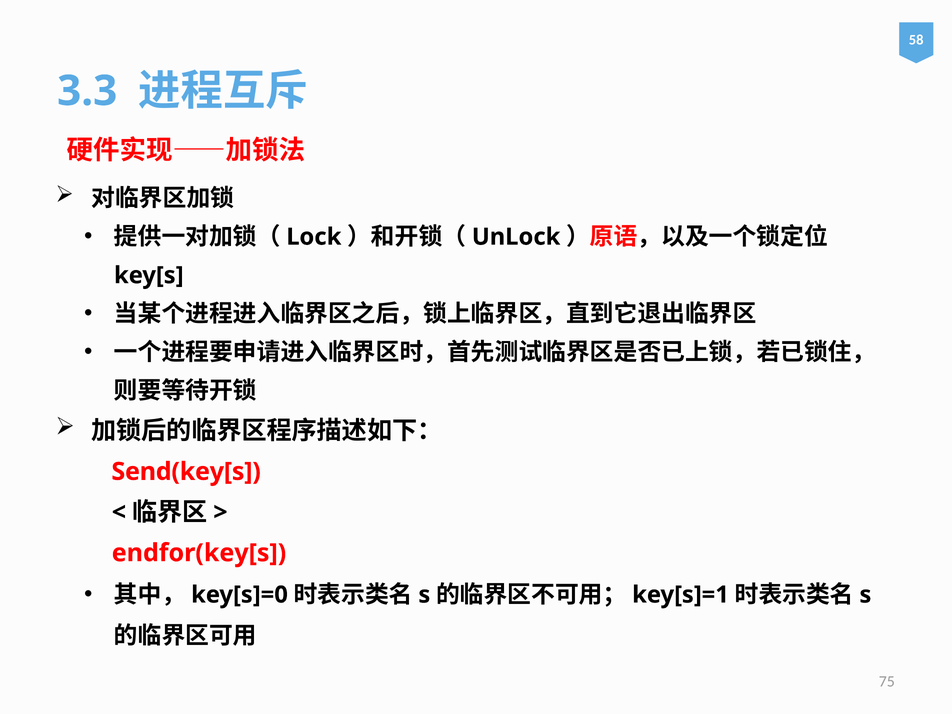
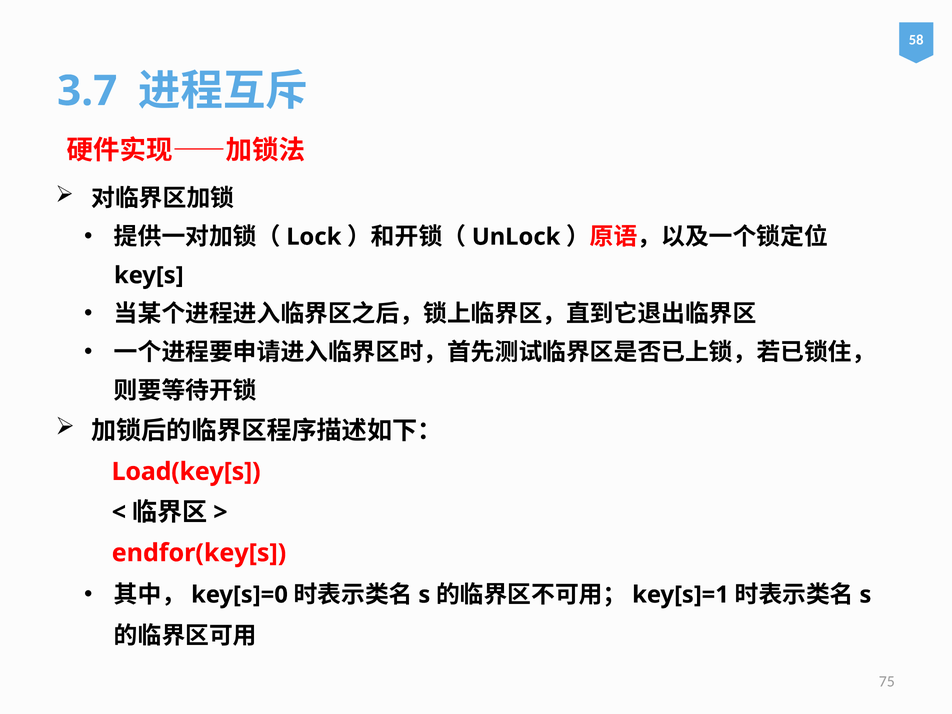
3.3: 3.3 -> 3.7 (87, 91)
Send(key[s: Send(key[s -> Load(key[s (186, 472)
